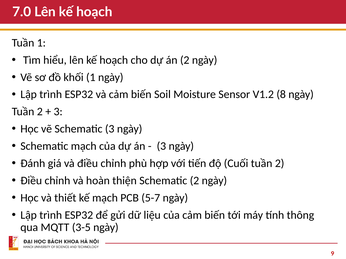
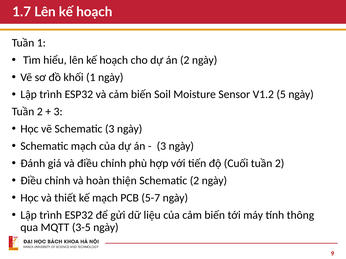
7.0: 7.0 -> 1.7 (22, 12)
8: 8 -> 5 (281, 95)
